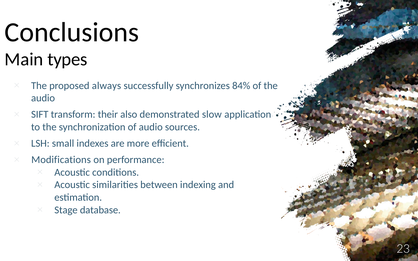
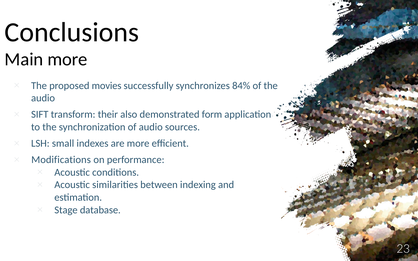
Main types: types -> more (67, 60)
always: always -> movies (107, 86)
slow: slow -> form (212, 115)
